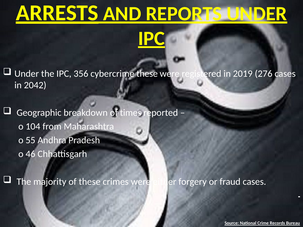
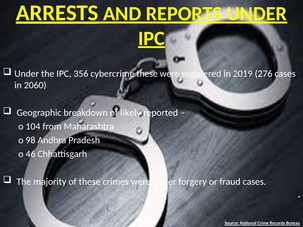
2042: 2042 -> 2060 (35, 85)
times: times -> likely (131, 113)
55: 55 -> 98 (30, 140)
